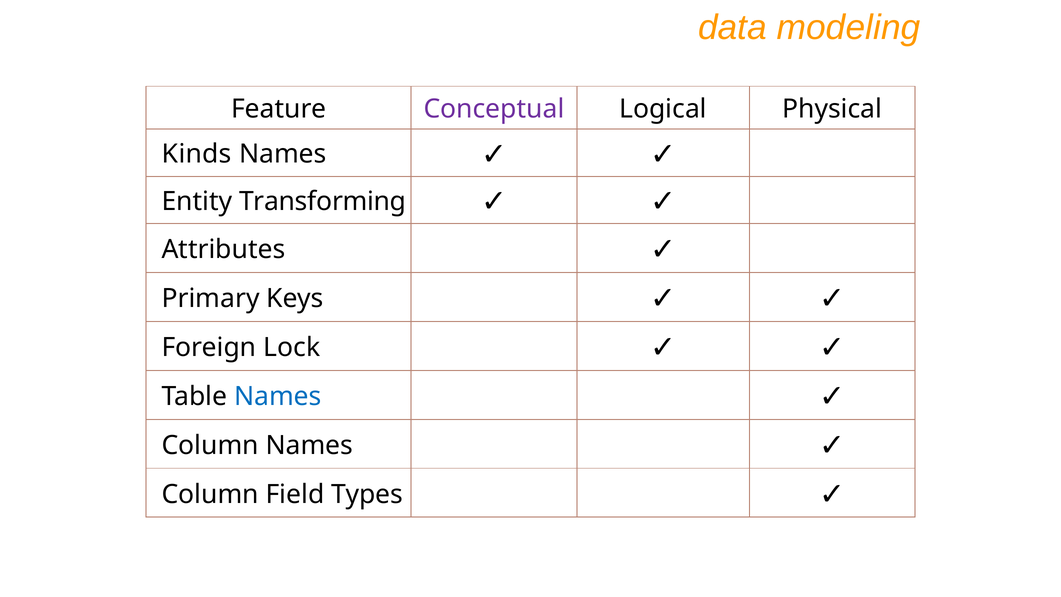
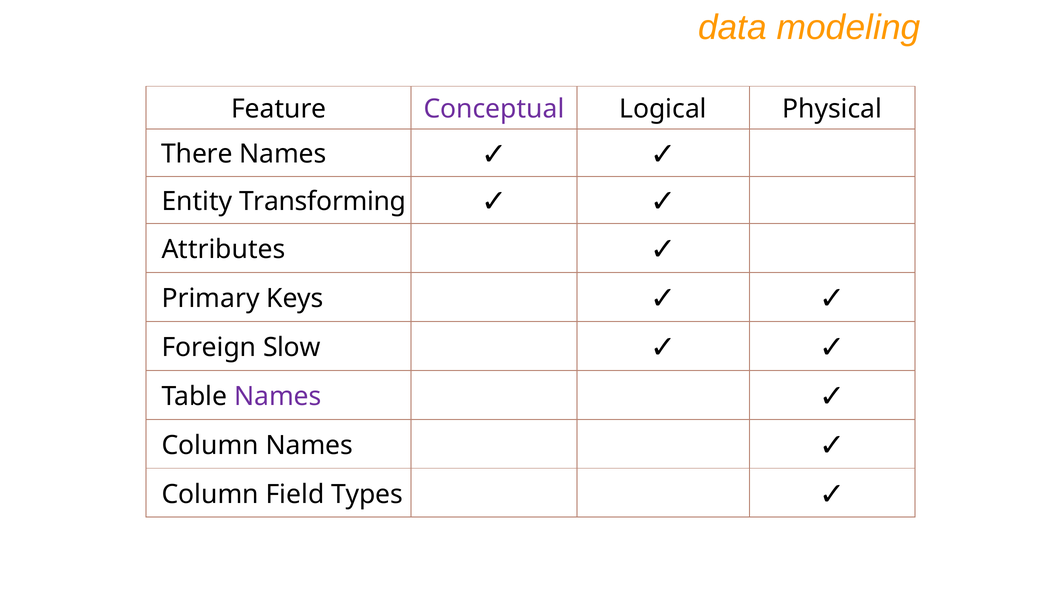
Kinds: Kinds -> There (197, 154)
Lock: Lock -> Slow (292, 347)
Names colour: blue -> purple (278, 396)
